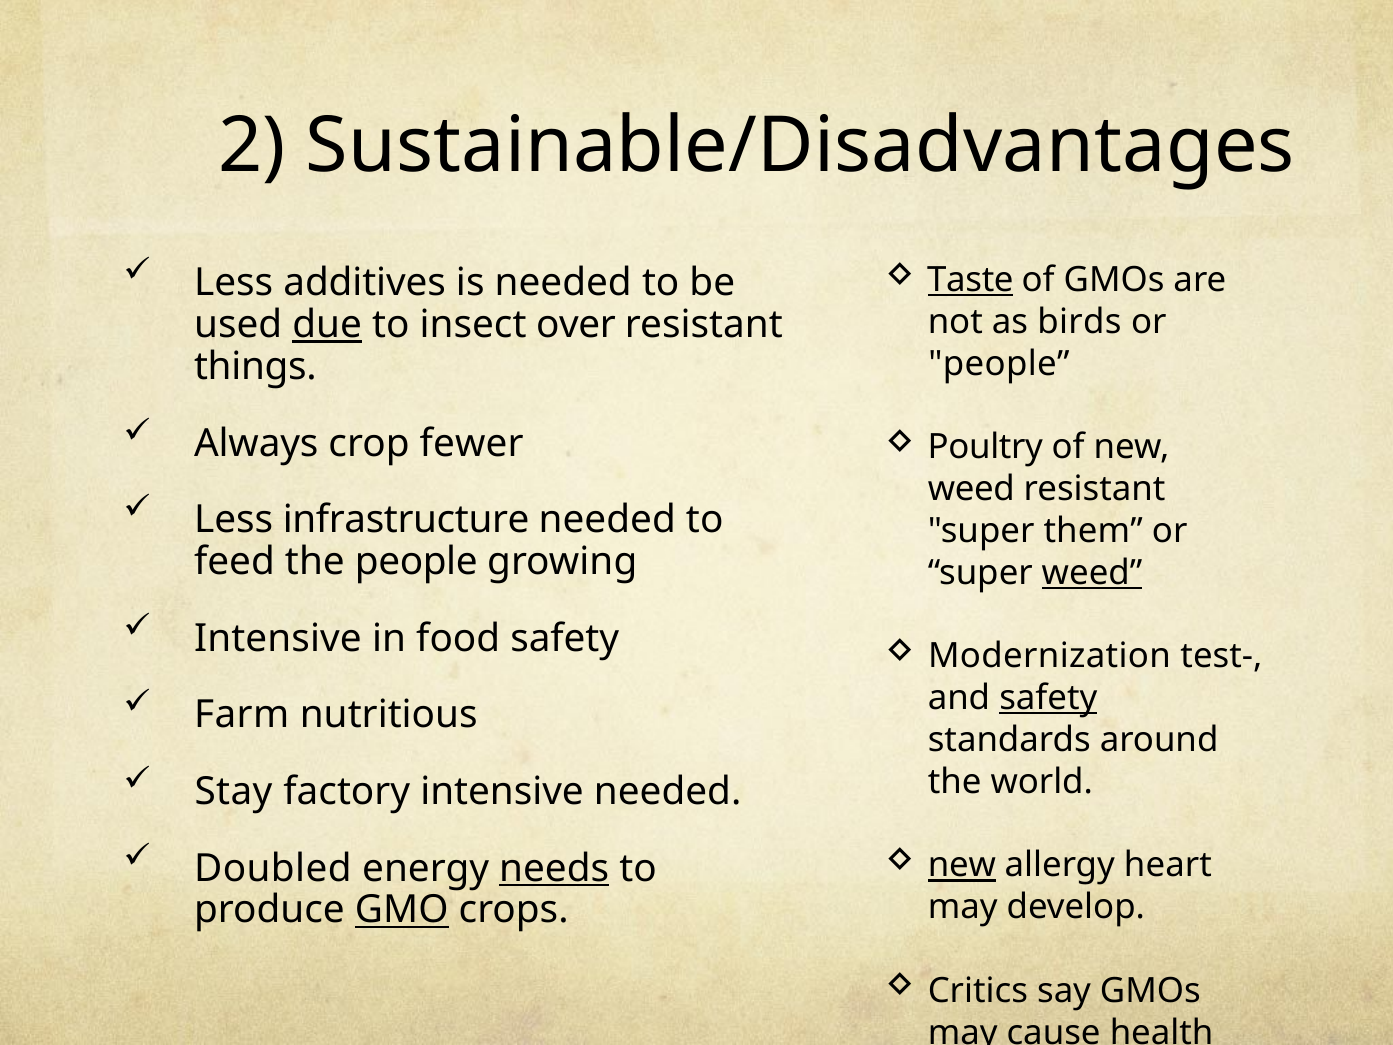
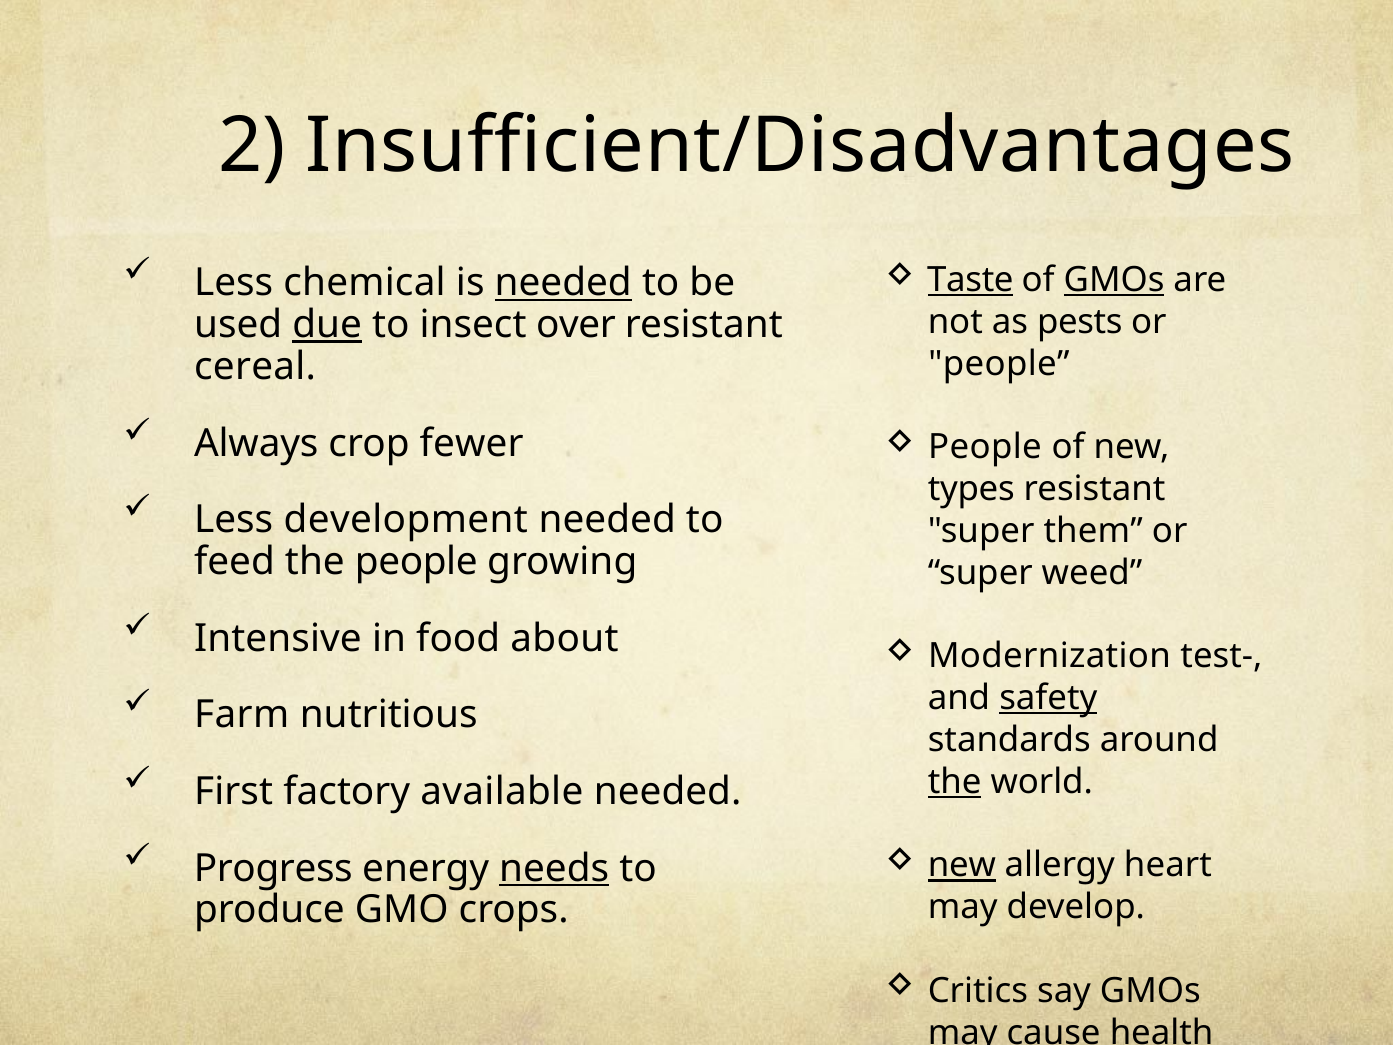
Sustainable/Disadvantages: Sustainable/Disadvantages -> Insufficient/Disadvantages (800, 146)
additives: additives -> chemical (365, 283)
needed underline: none -> present (563, 283)
GMOs underline: none -> present (1114, 280)
birds: birds -> pests (1080, 322)
things: things -> cereal (255, 367)
Poultry: Poultry -> People (985, 447)
weed: weed -> types (971, 489)
infrastructure: infrastructure -> development (406, 520)
weed underline: present -> none (1092, 573)
food safety: safety -> about (564, 638)
Stay: Stay -> First (234, 791)
factory intensive: intensive -> available (502, 791)
the underline: none -> present (955, 782)
Doubled: Doubled -> Progress (273, 868)
GMO underline: present -> none (402, 910)
